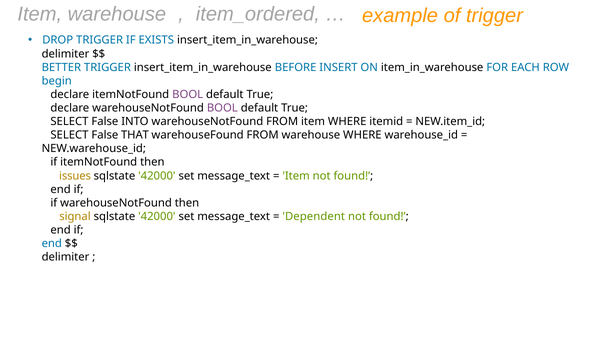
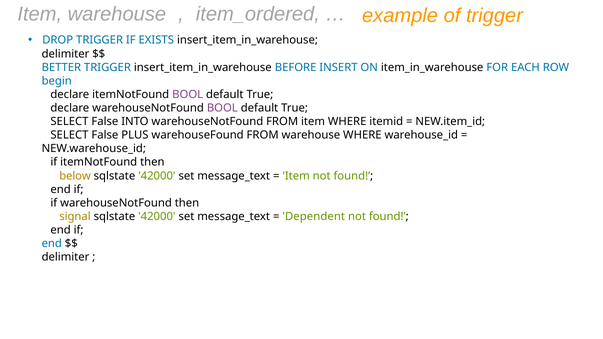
THAT: THAT -> PLUS (135, 135)
issues: issues -> below (75, 176)
